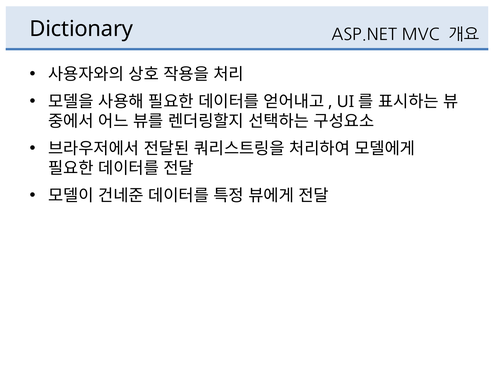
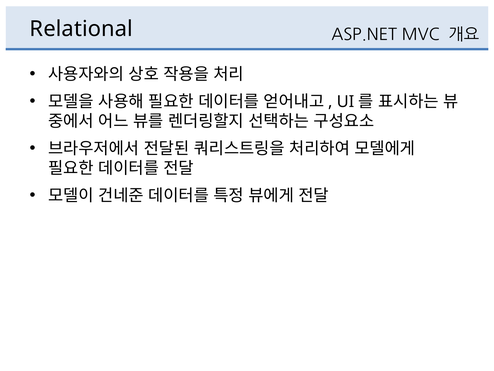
Dictionary: Dictionary -> Relational (81, 29)
